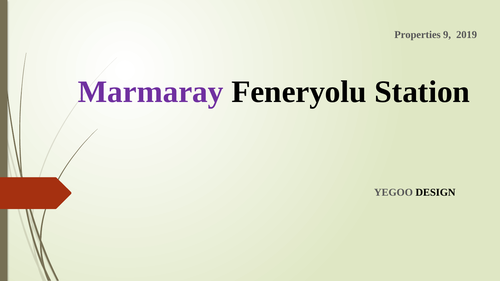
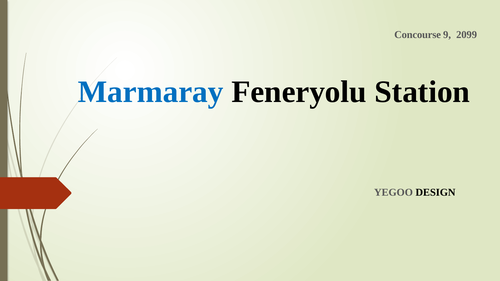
Properties: Properties -> Concourse (418, 35)
2019: 2019 -> 2099 (467, 35)
Marmaray colour: purple -> blue (151, 92)
